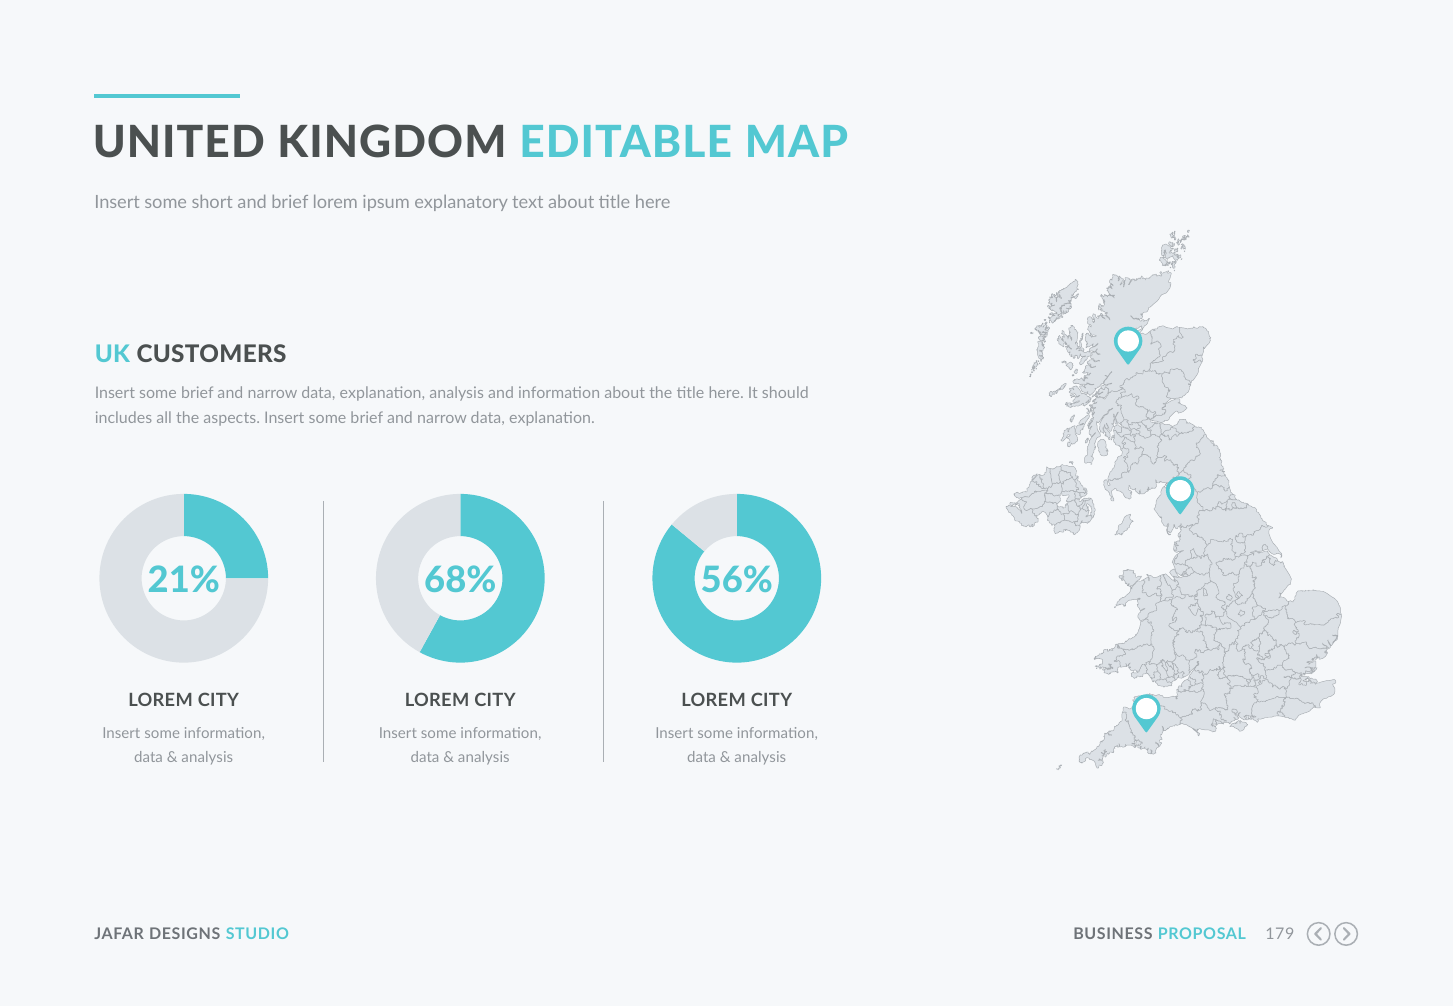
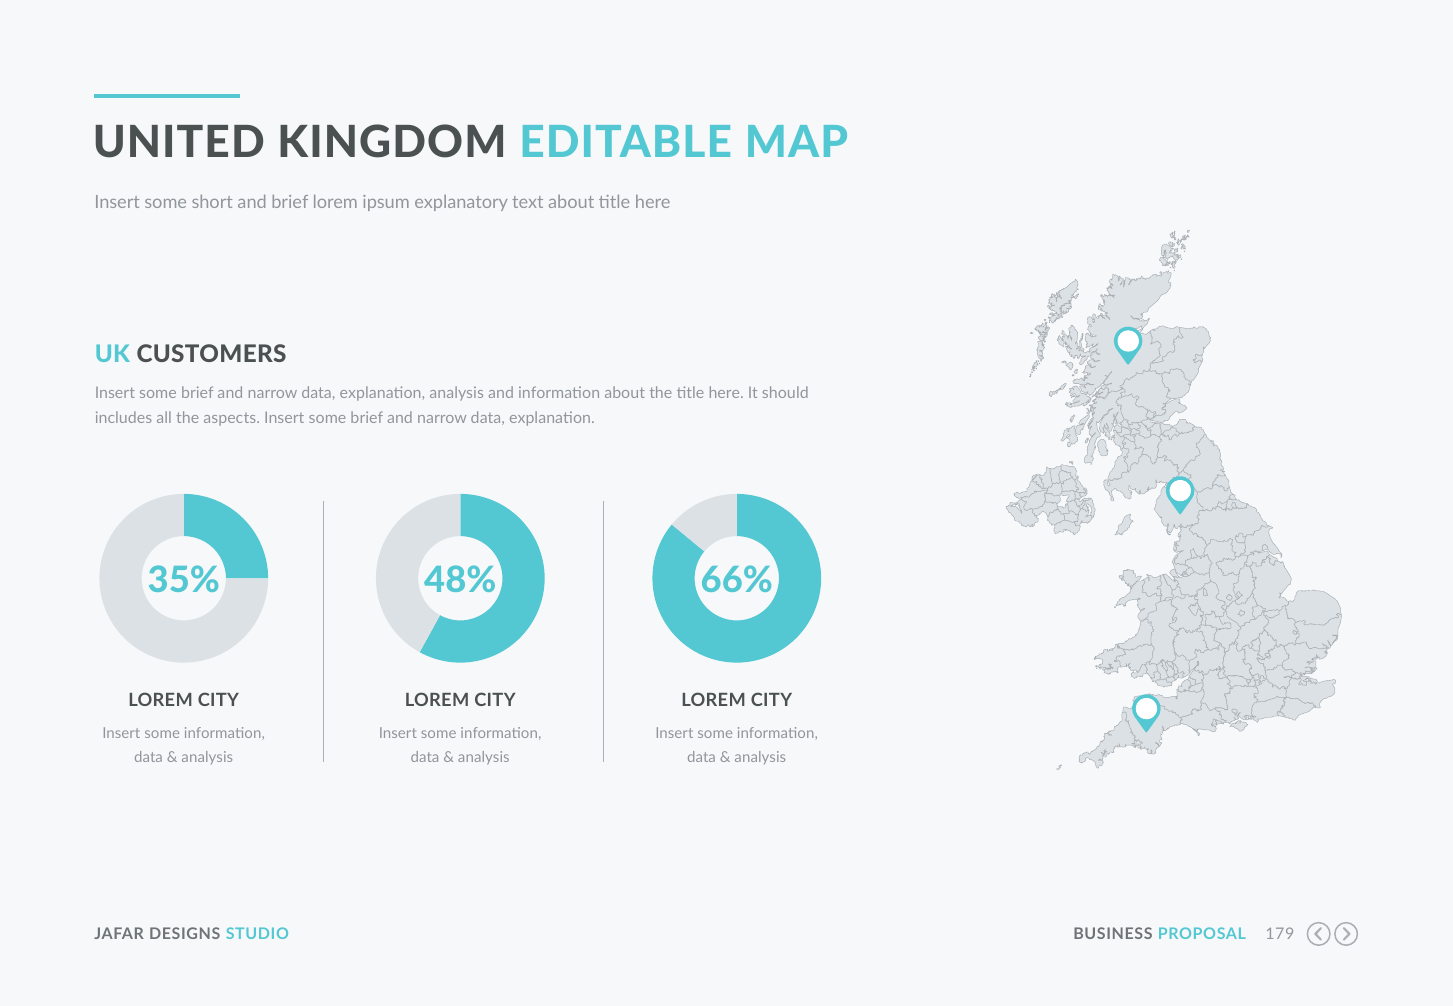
21%: 21% -> 35% (184, 581)
68%: 68% -> 48% (460, 581)
56%: 56% -> 66% (737, 581)
